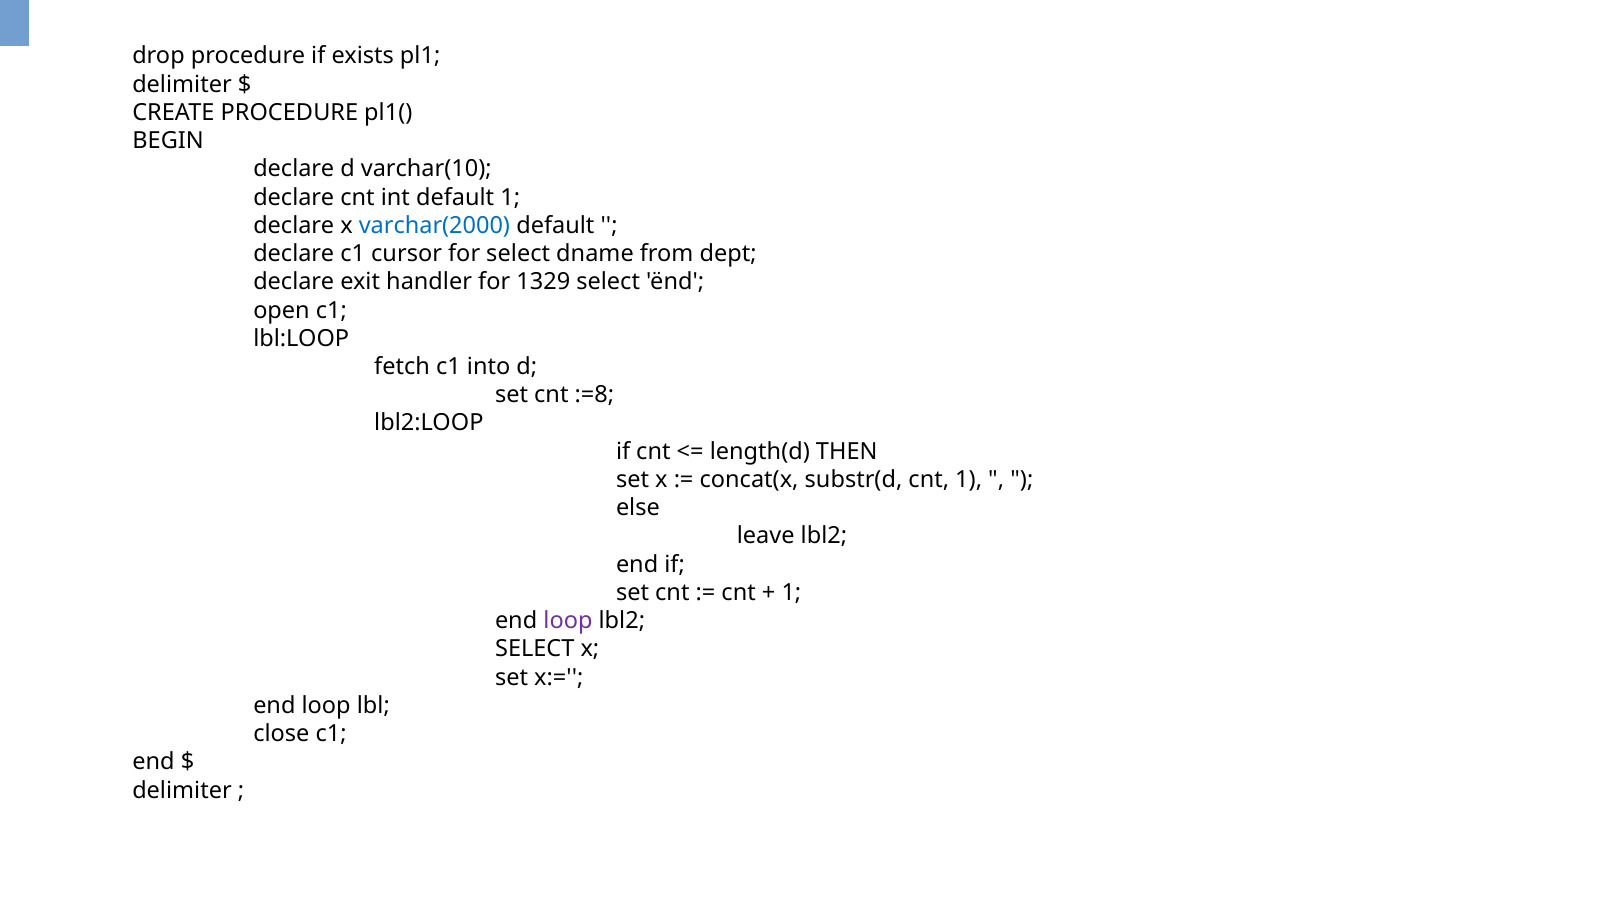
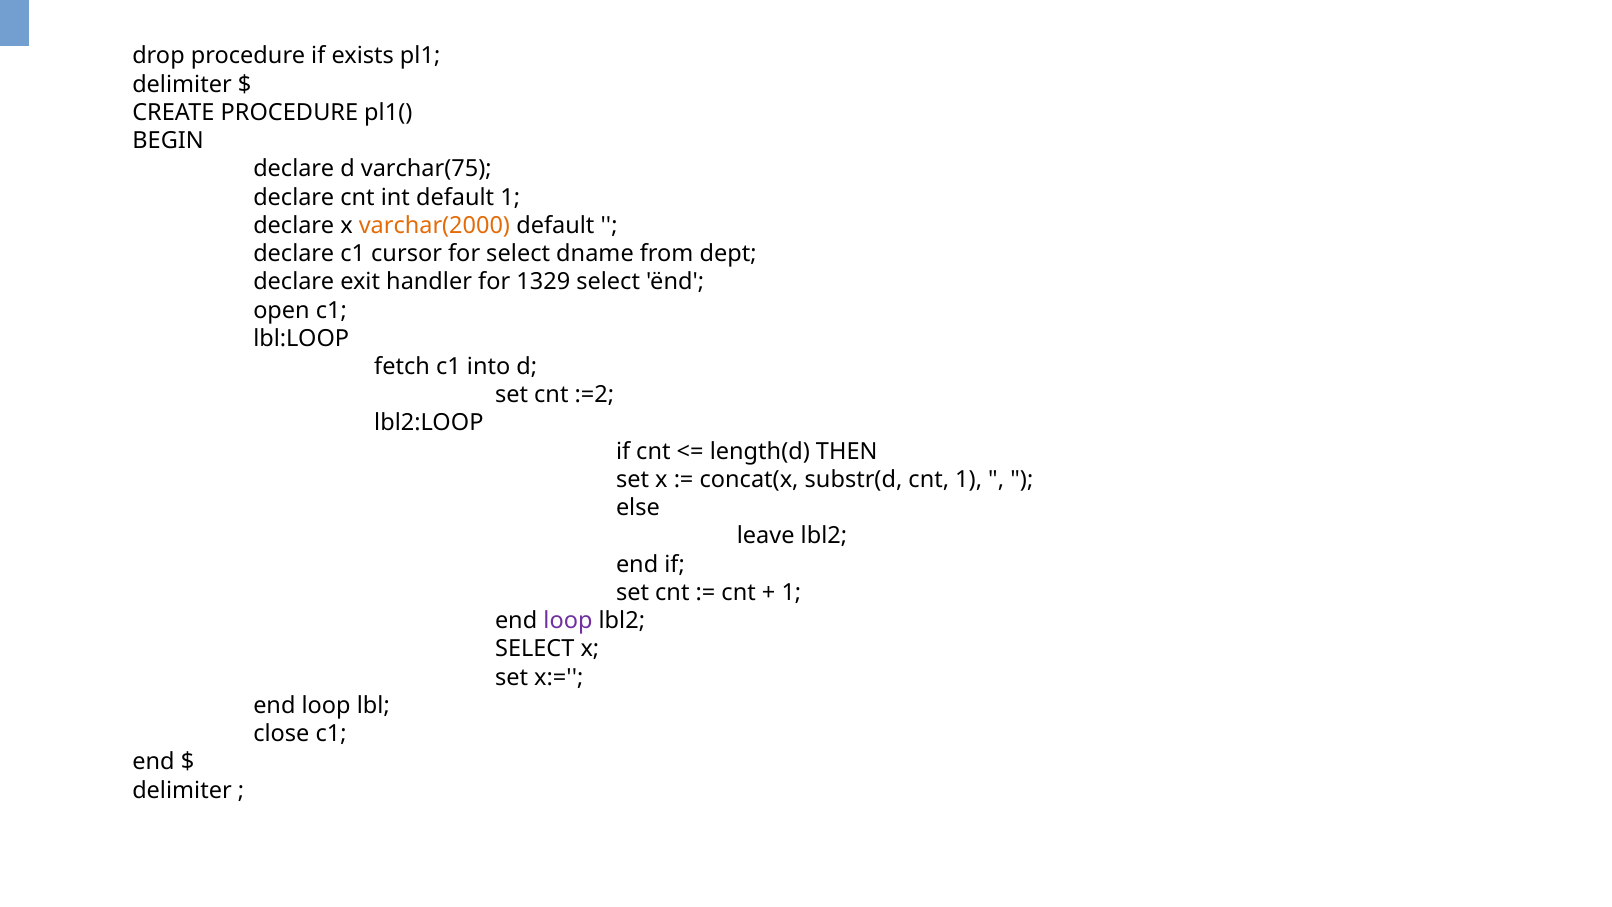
varchar(10: varchar(10 -> varchar(75 (426, 169)
varchar(2000 colour: blue -> orange (434, 226)
:=8: :=8 -> :=2 (594, 395)
